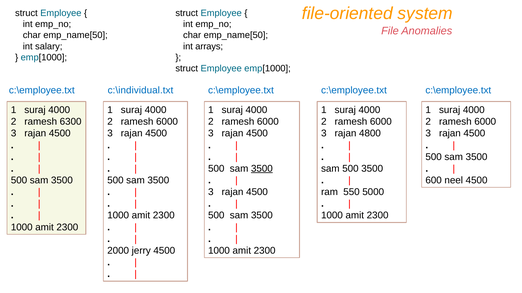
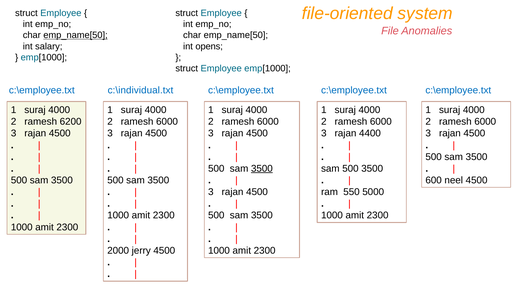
emp_name[50 underline: none -> present (76, 35)
arrays: arrays -> opens (209, 46)
6300: 6300 -> 6200 (71, 122)
4800: 4800 -> 4400 (370, 134)
